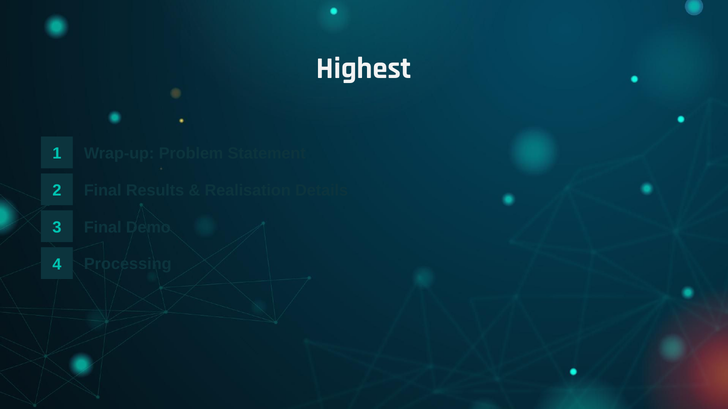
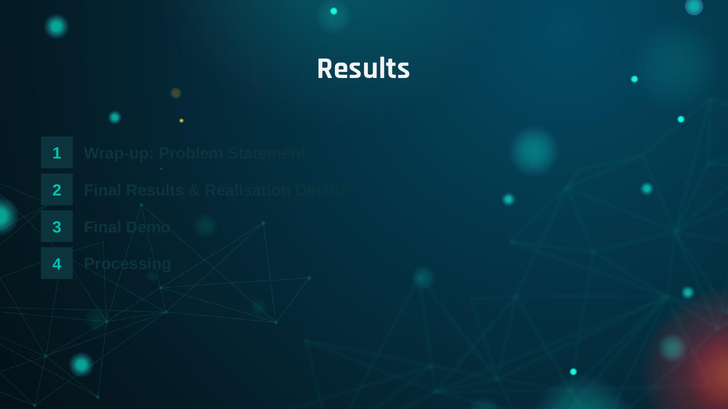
Highest: Highest -> Results (364, 68)
